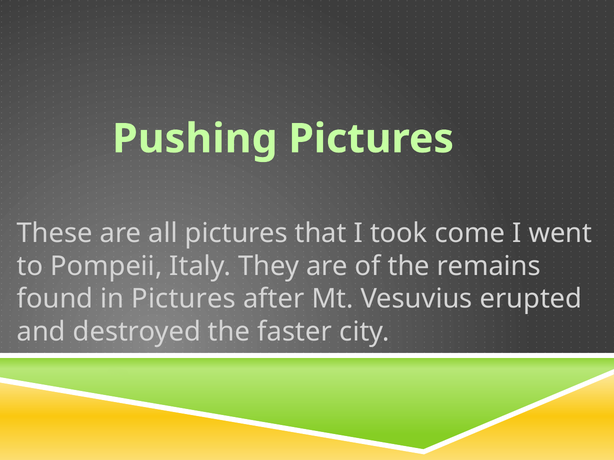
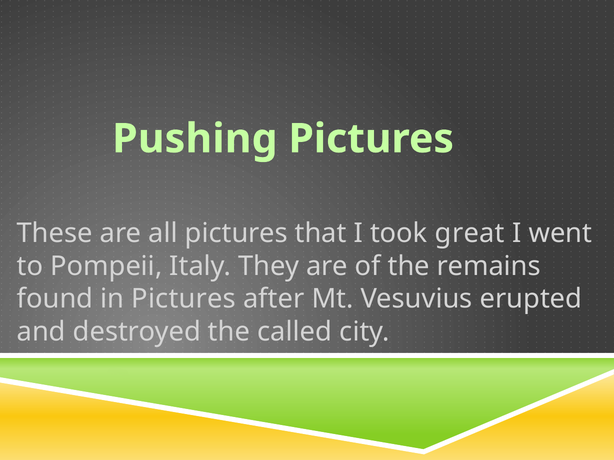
come: come -> great (470, 234)
faster: faster -> called (295, 332)
